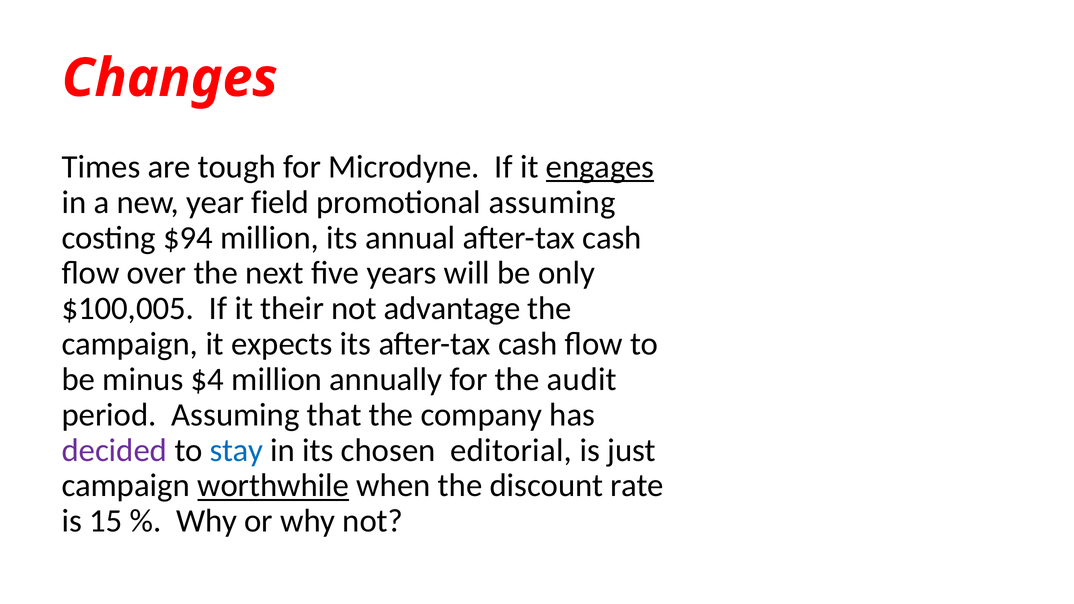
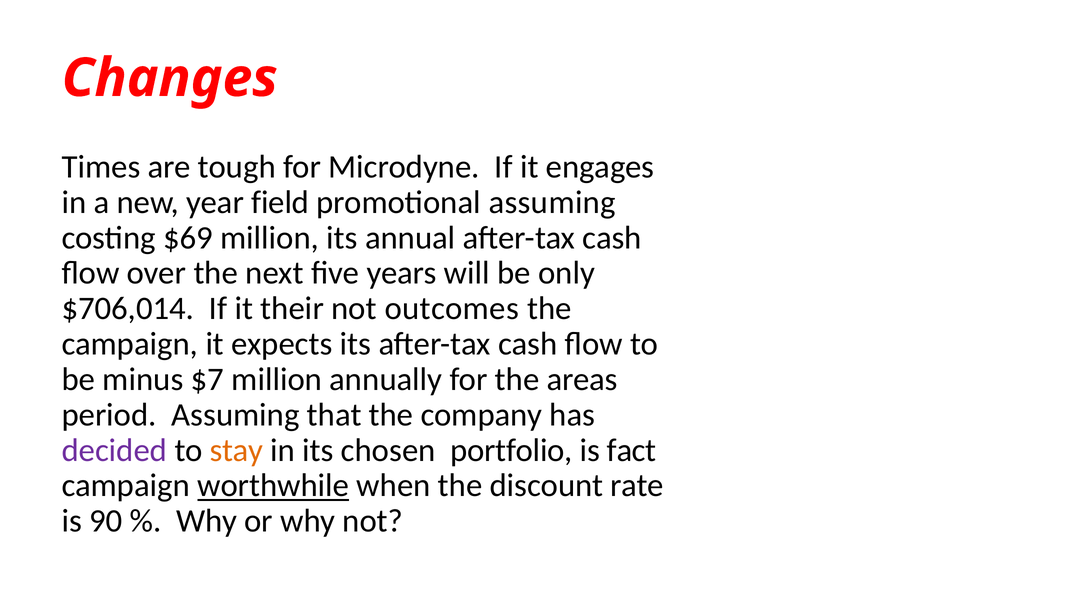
engages underline: present -> none (600, 167)
$94: $94 -> $69 (188, 238)
$100,005: $100,005 -> $706,014 (128, 309)
advantage: advantage -> outcomes (452, 309)
$4: $4 -> $7 (207, 379)
audit: audit -> areas (582, 379)
stay colour: blue -> orange (236, 450)
editorial: editorial -> portfolio (511, 450)
just: just -> fact (632, 450)
15: 15 -> 90 (106, 521)
